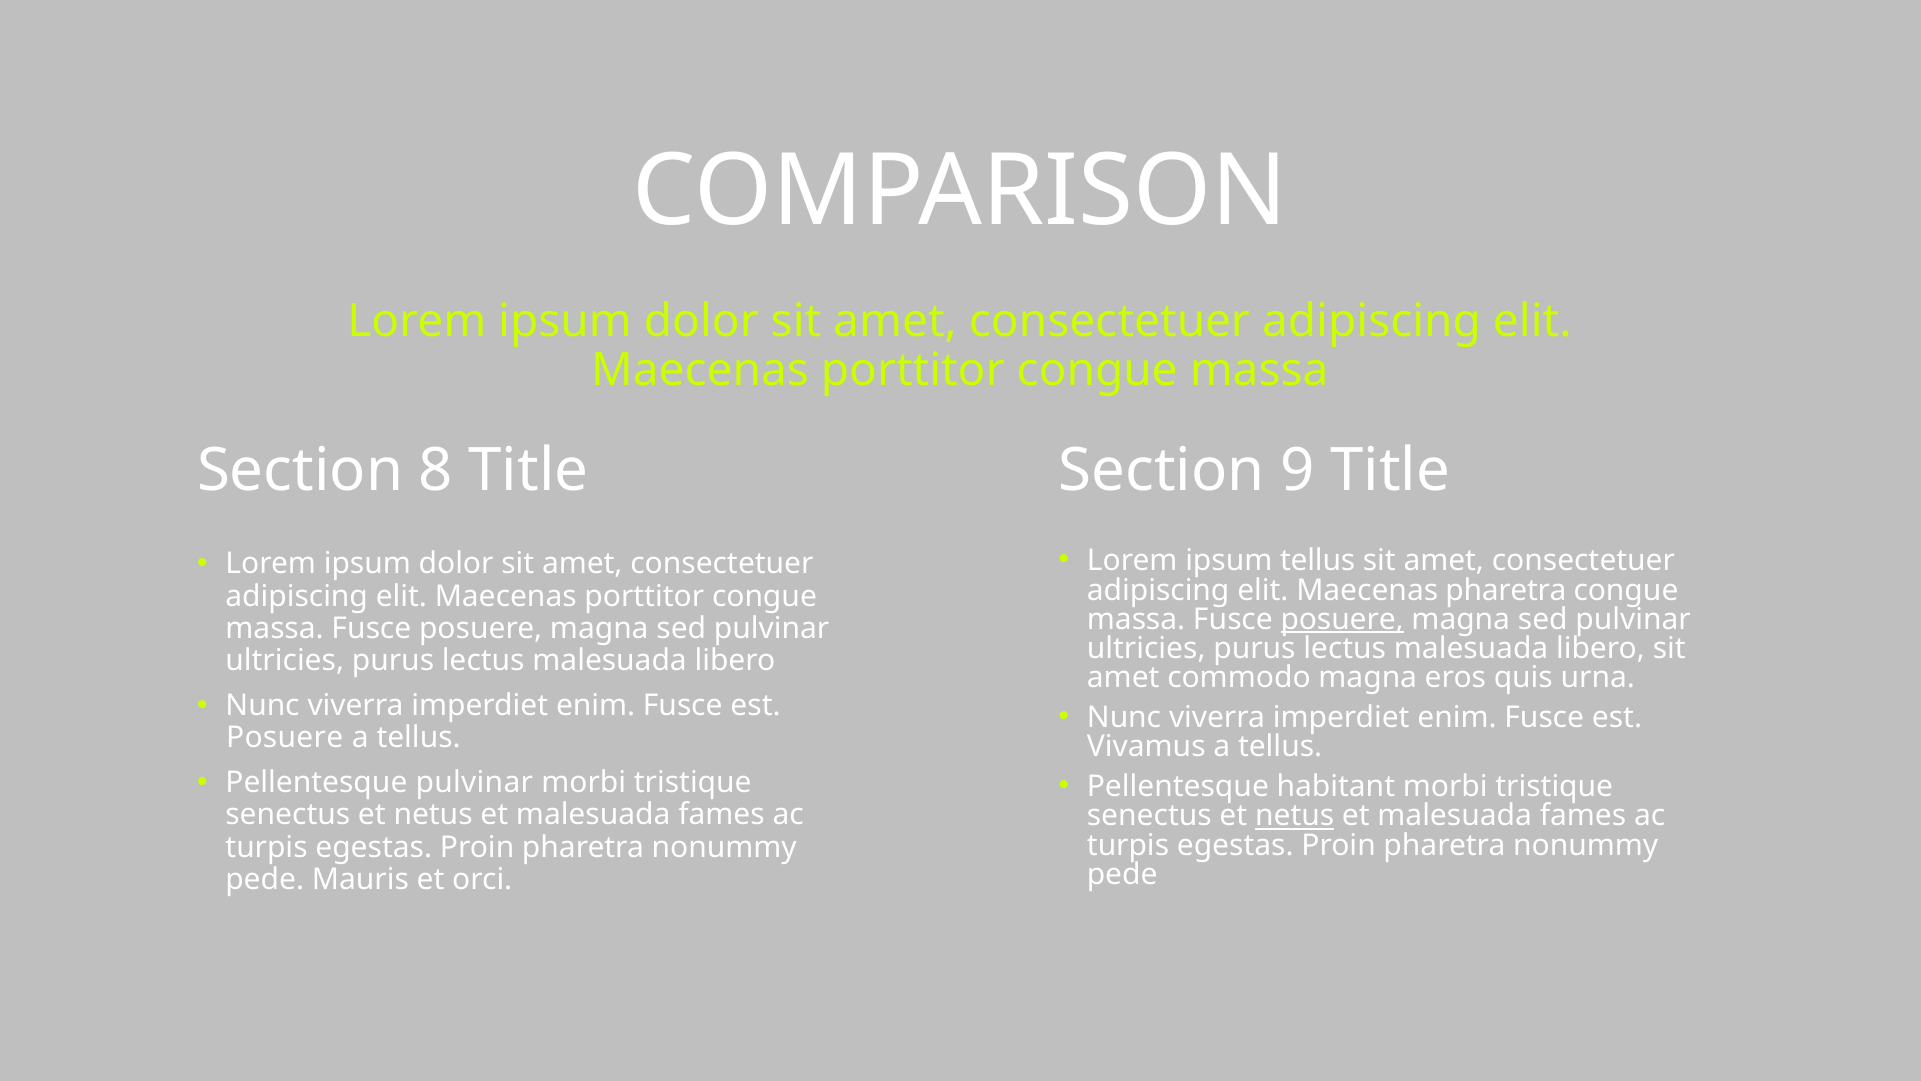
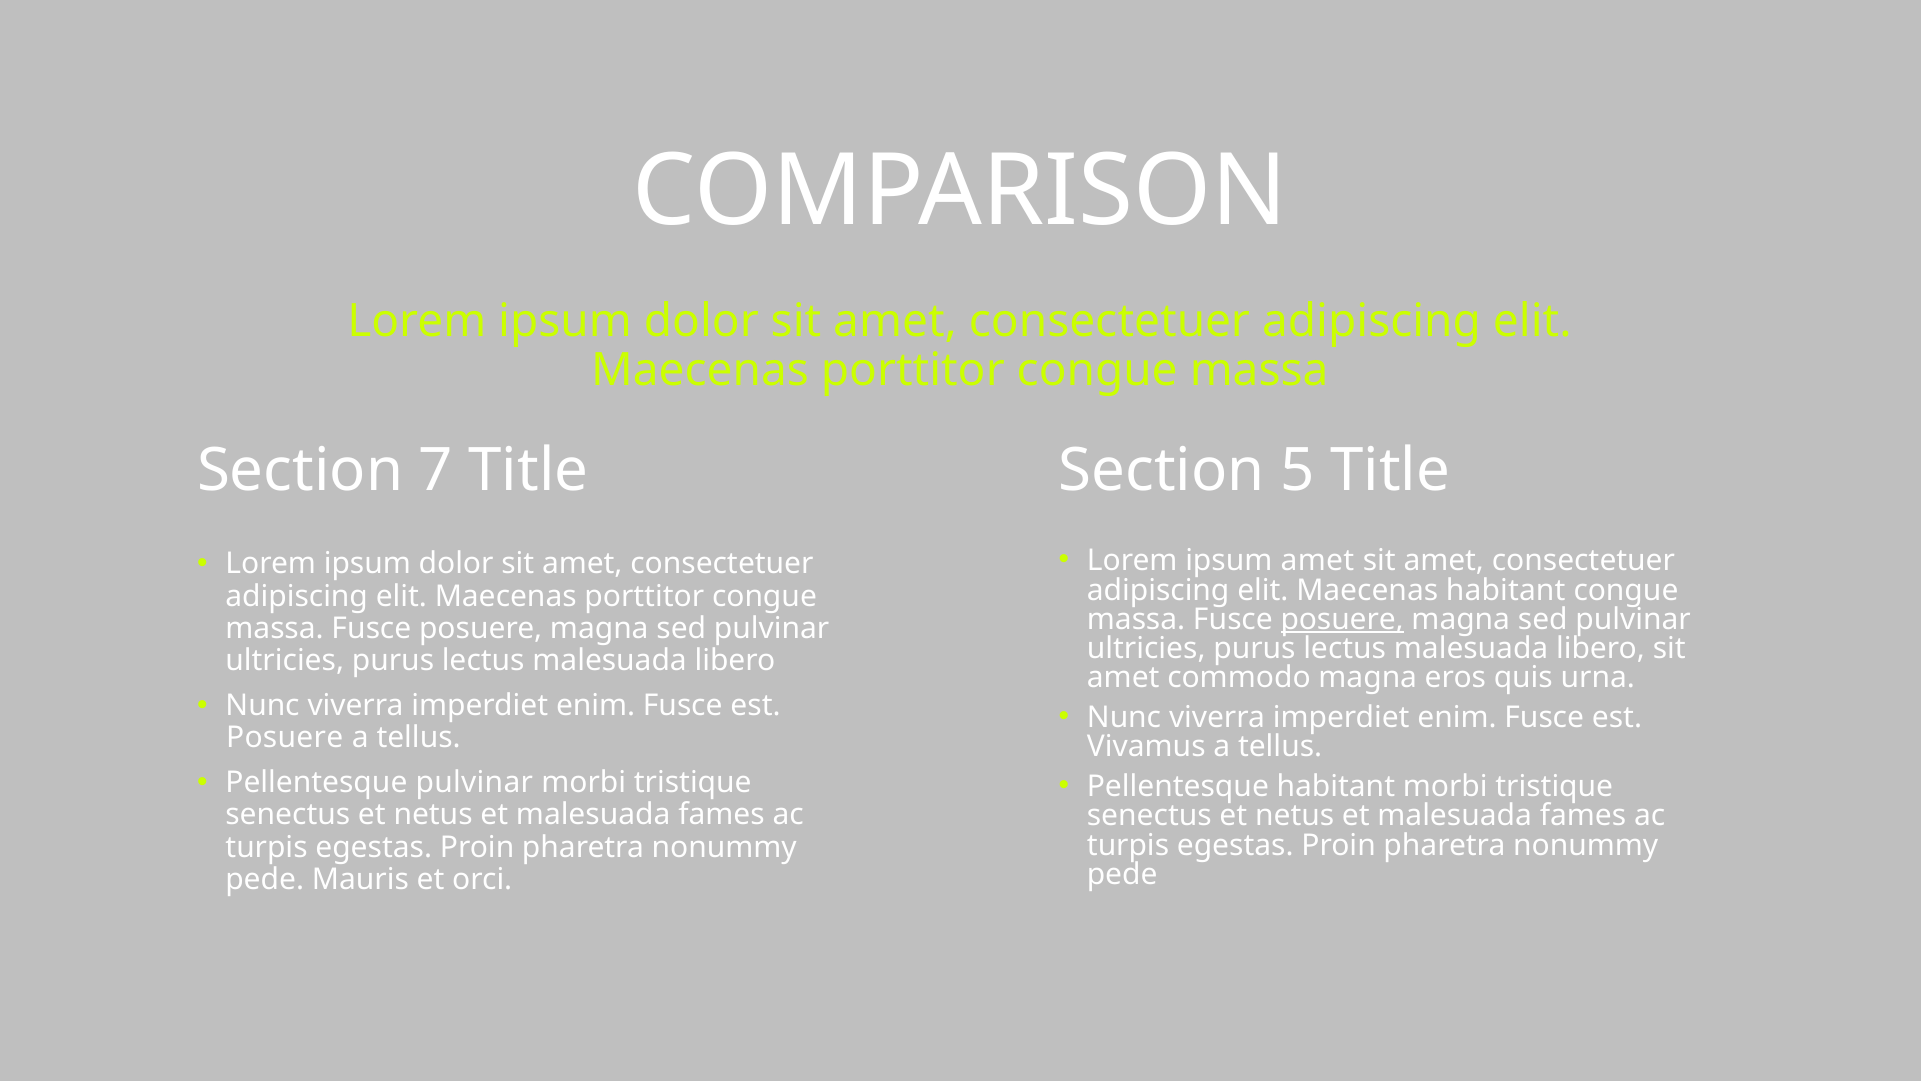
8: 8 -> 7 (436, 471)
9: 9 -> 5 (1297, 471)
ipsum tellus: tellus -> amet (1317, 561)
Maecenas pharetra: pharetra -> habitant (1506, 590)
netus underline: present -> none (1295, 816)
